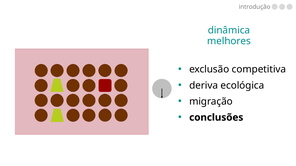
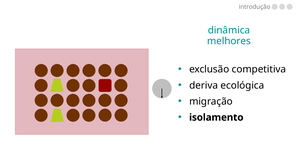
conclusões: conclusões -> isolamento (216, 118)
